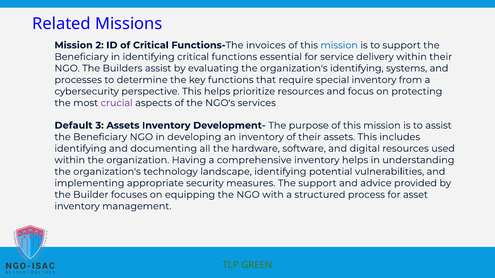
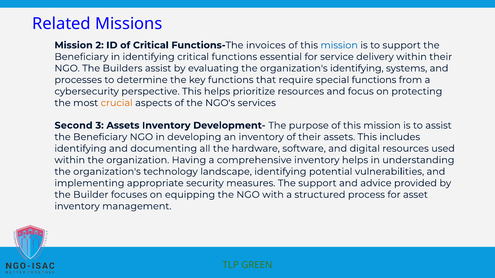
special inventory: inventory -> functions (374, 80)
crucial colour: purple -> orange (117, 103)
Default: Default -> Second (74, 126)
